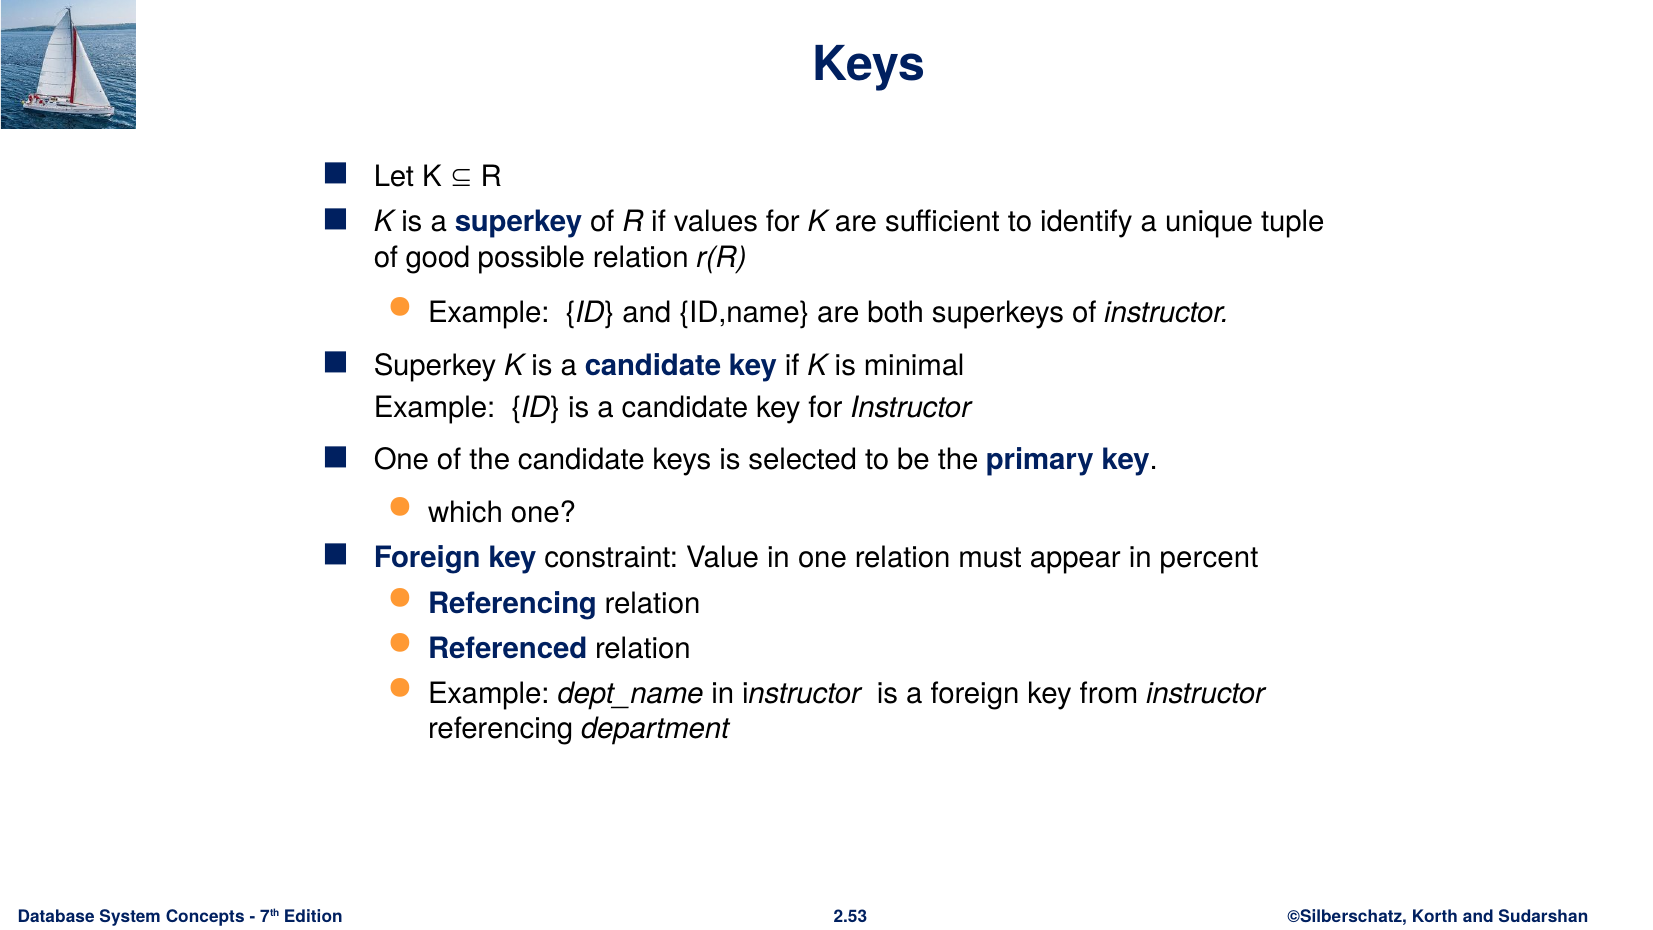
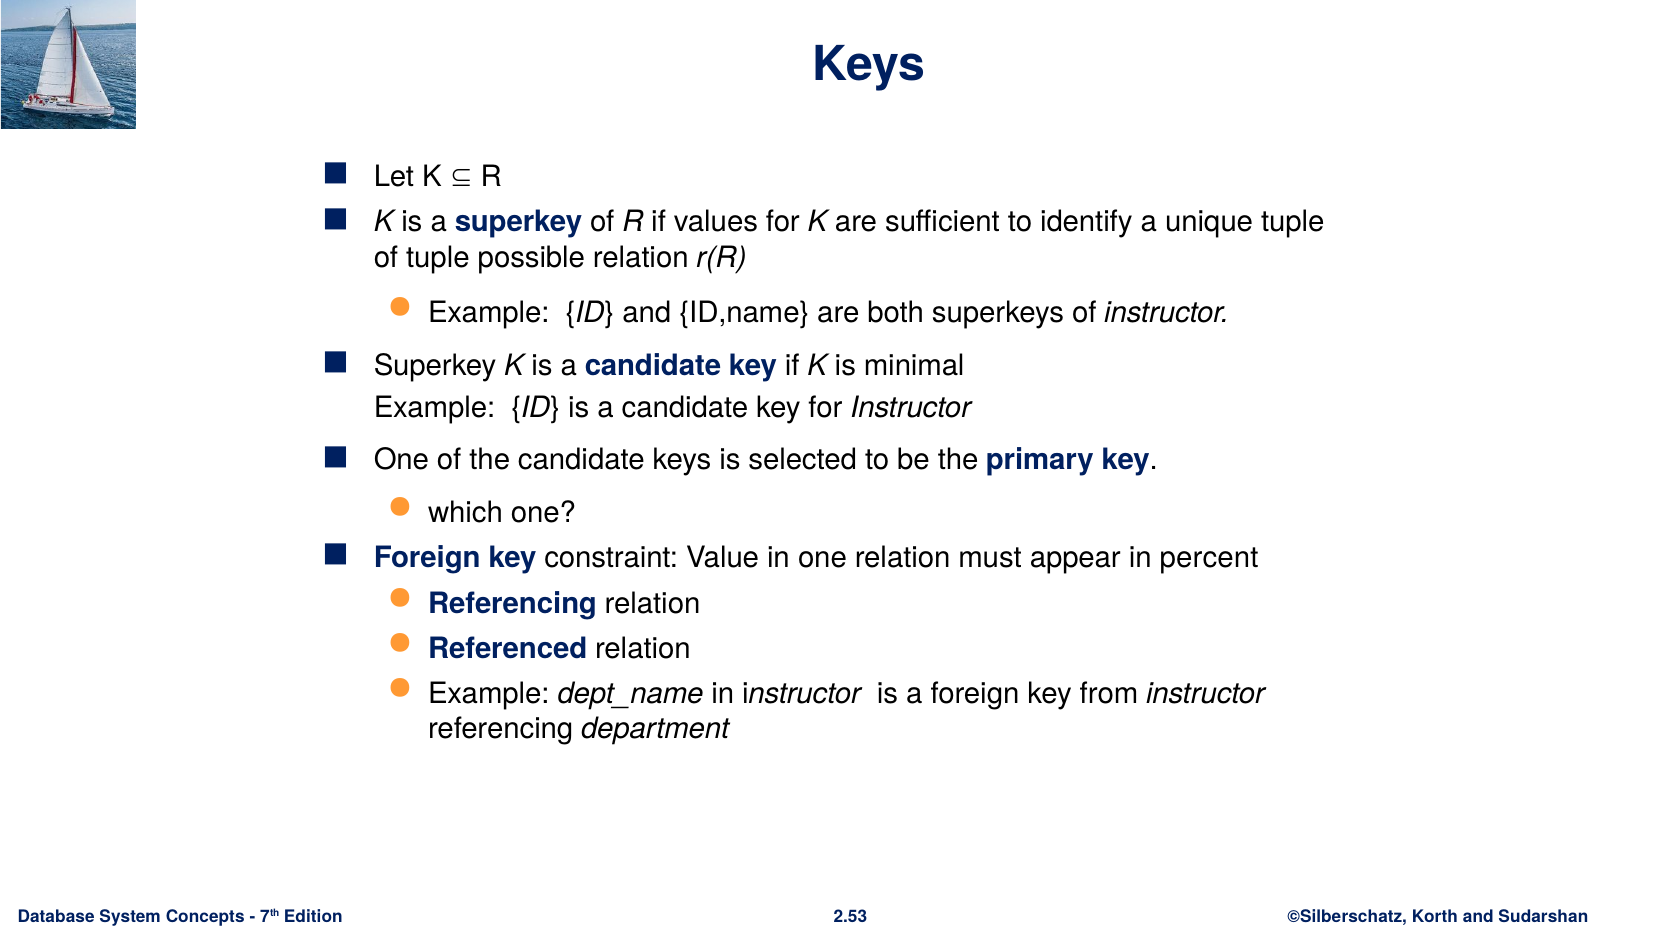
of good: good -> tuple (438, 257)
